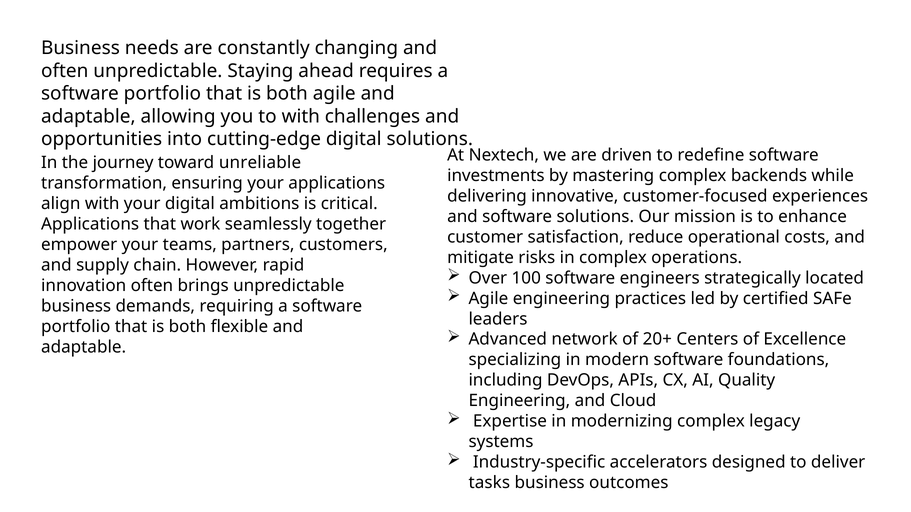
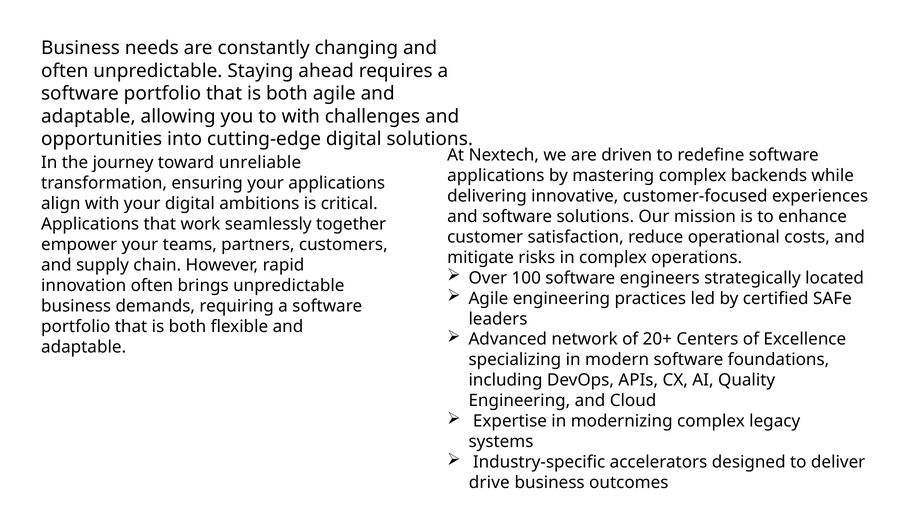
investments: investments -> applications (496, 176)
tasks: tasks -> drive (489, 483)
